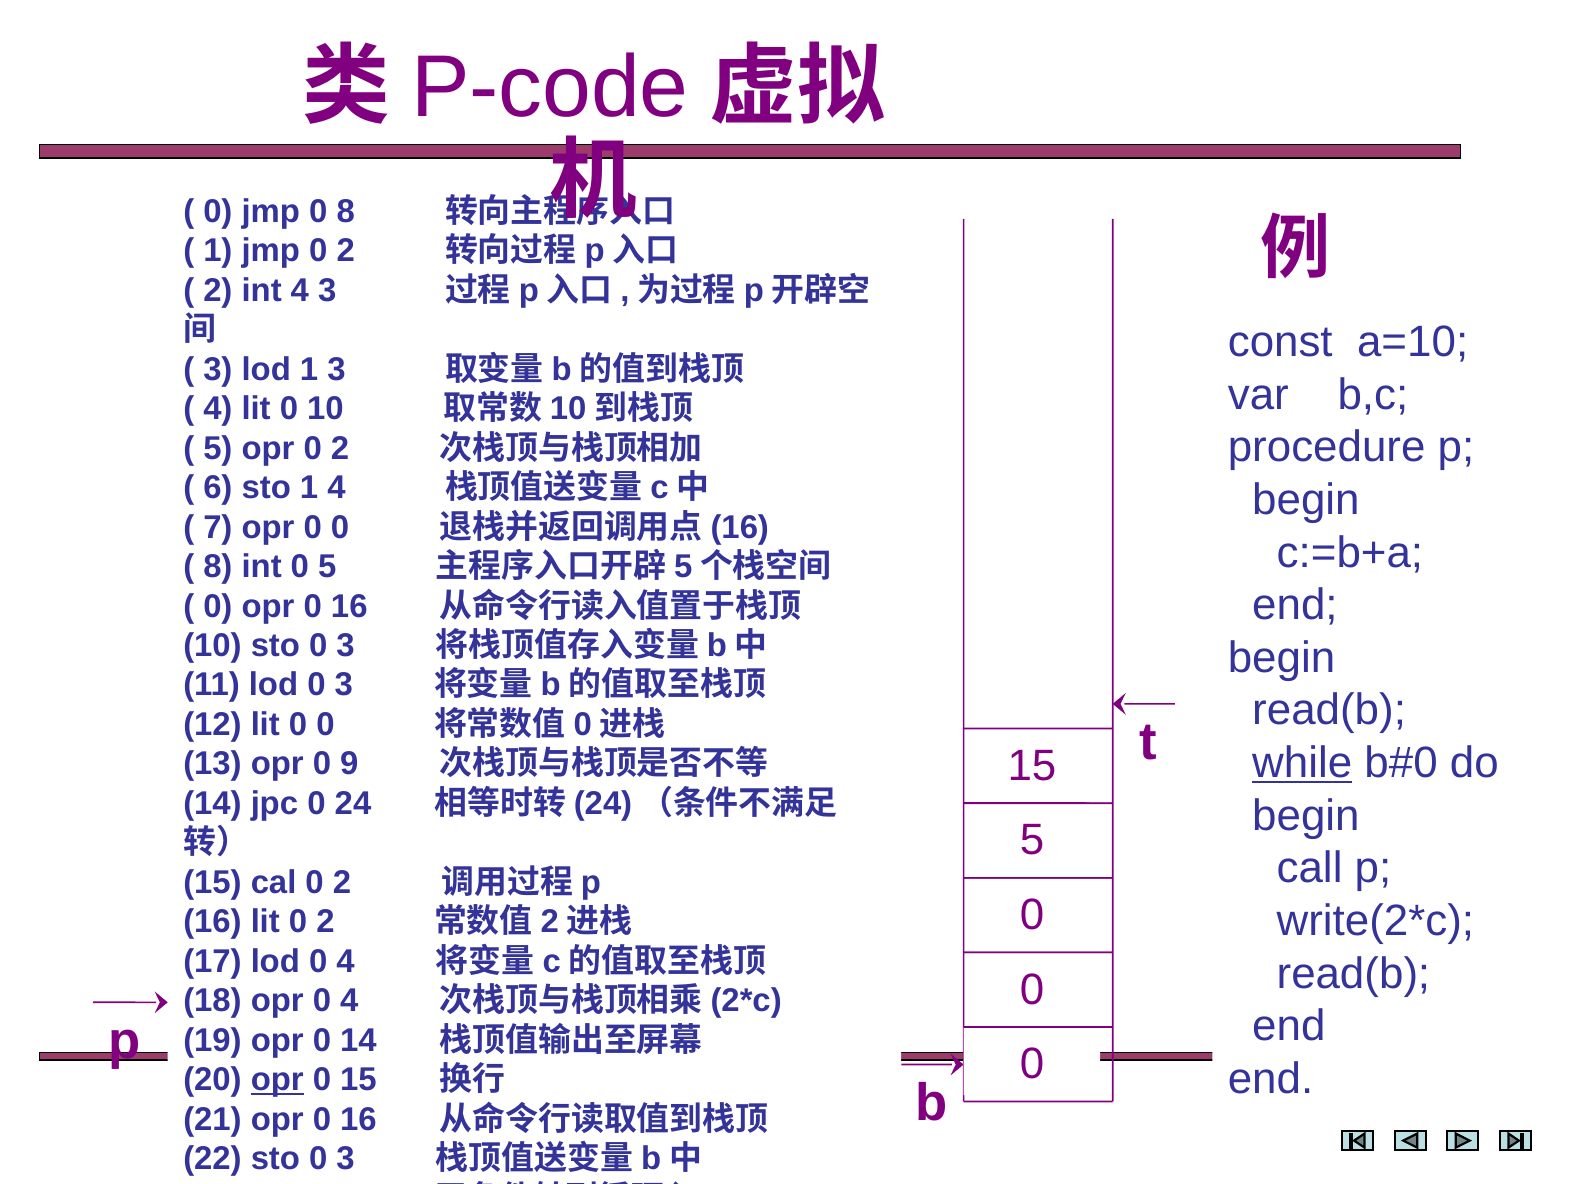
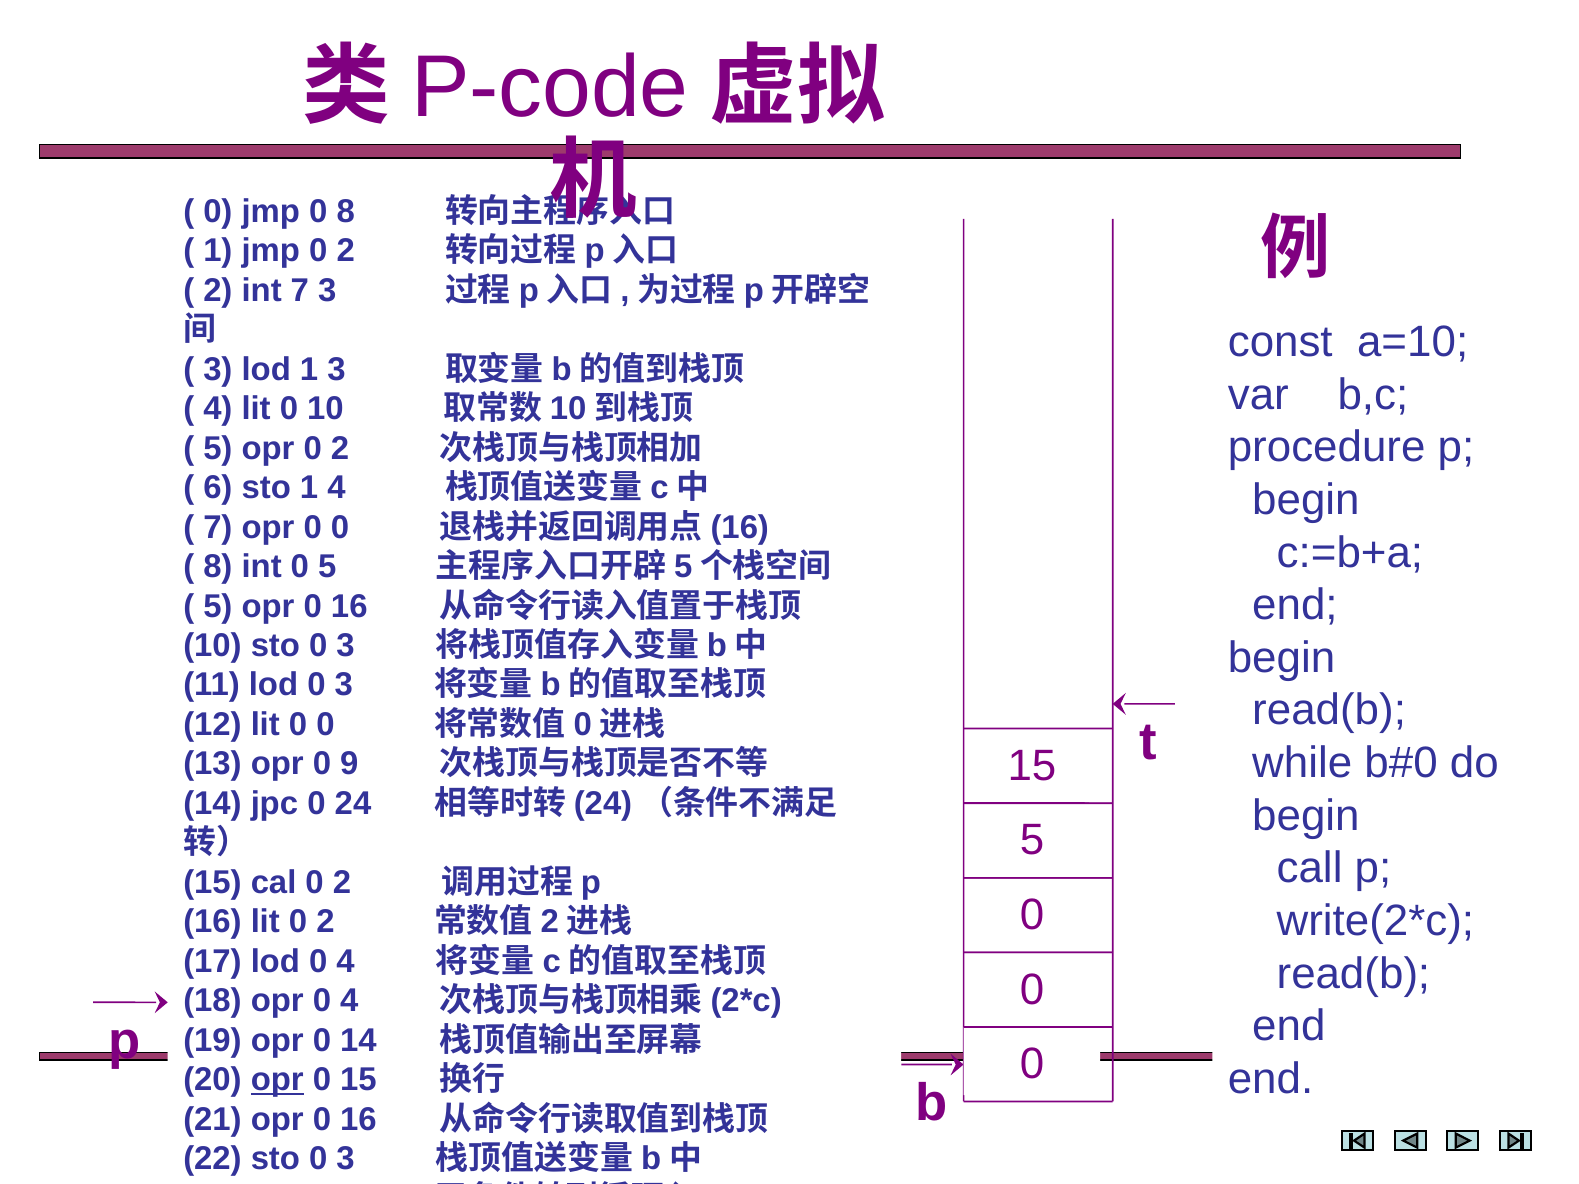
int 4: 4 -> 7 (300, 291)
0: 0 -> 5 (218, 606)
while underline: present -> none (1302, 763)
